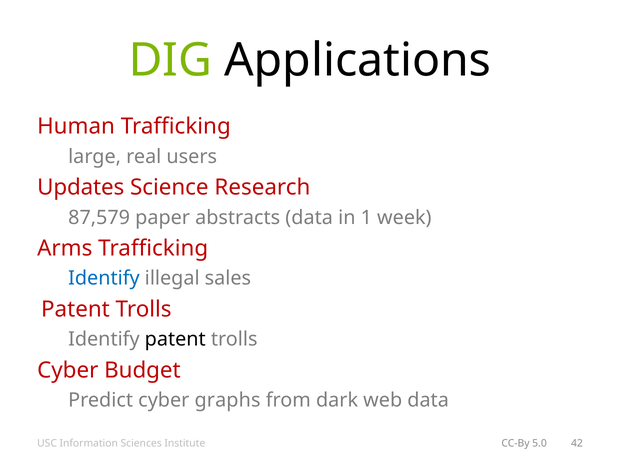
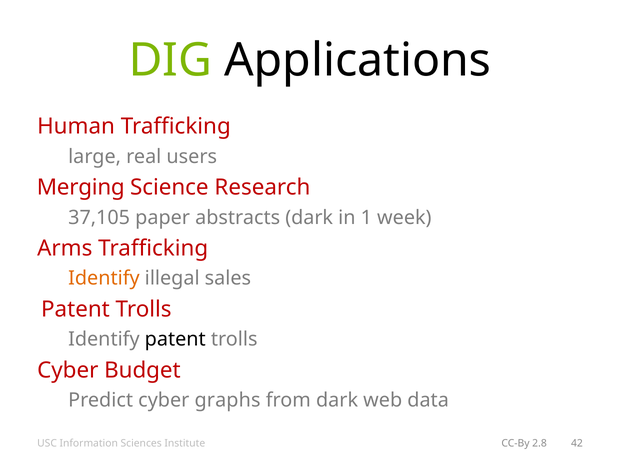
Updates: Updates -> Merging (81, 188)
87,579: 87,579 -> 37,105 (99, 217)
abstracts data: data -> dark (309, 217)
Identify colour: blue -> orange (104, 278)
5.0: 5.0 -> 2.8 (540, 443)
